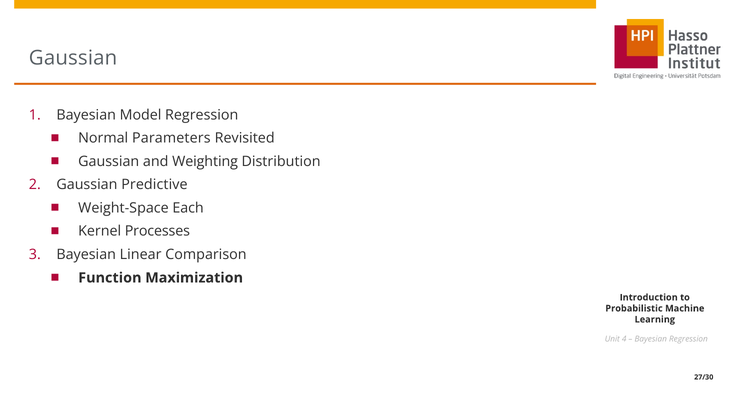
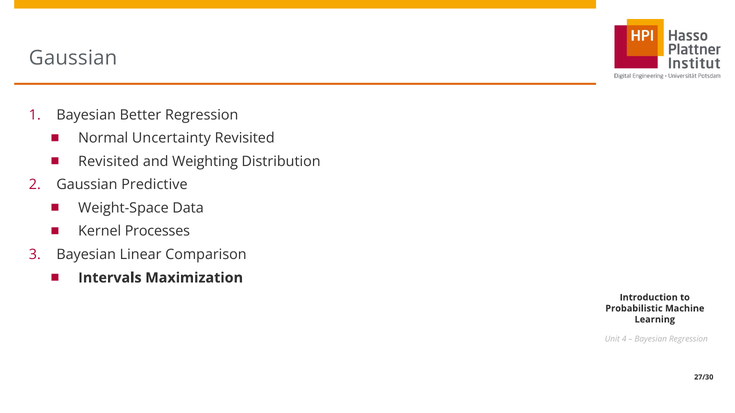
Model: Model -> Better (140, 115)
Parameters: Parameters -> Uncertainty (171, 138)
Gaussian: Gaussian -> Revisited (109, 162)
Each: Each -> Data (188, 208)
Function: Function -> Intervals (110, 278)
